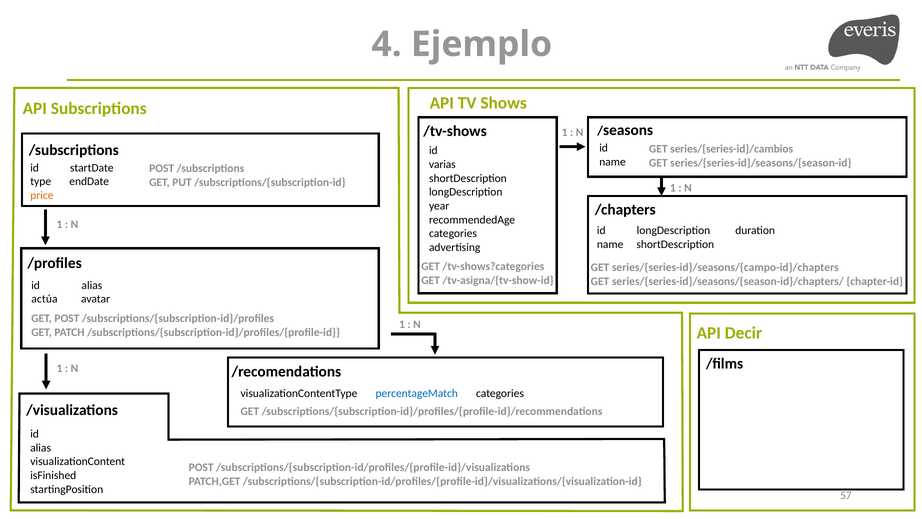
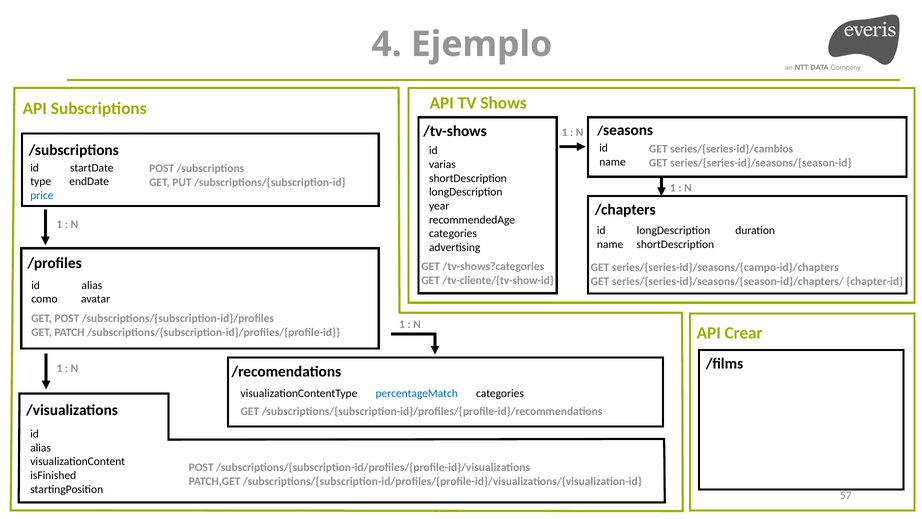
price colour: orange -> blue (42, 195)
/tv-asigna/{tv-show-id: /tv-asigna/{tv-show-id -> /tv-cliente/{tv-show-id (498, 280)
actúa: actúa -> como (44, 299)
Decir: Decir -> Crear (744, 333)
